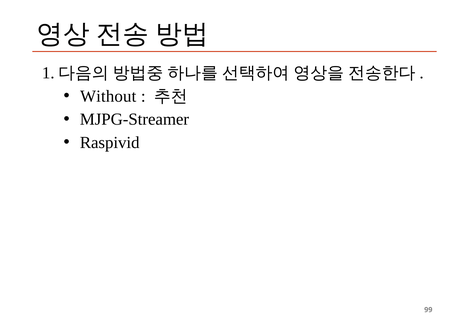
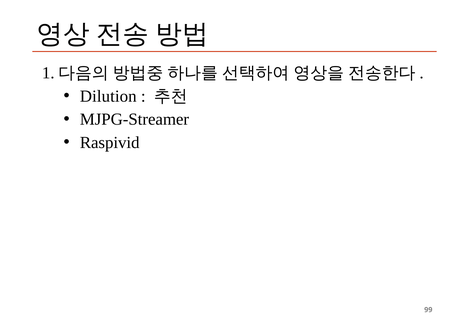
Without: Without -> Dilution (108, 96)
